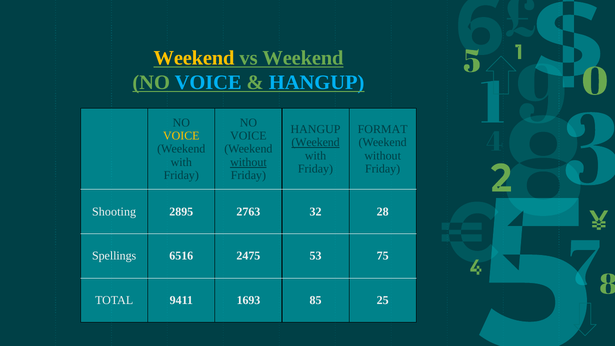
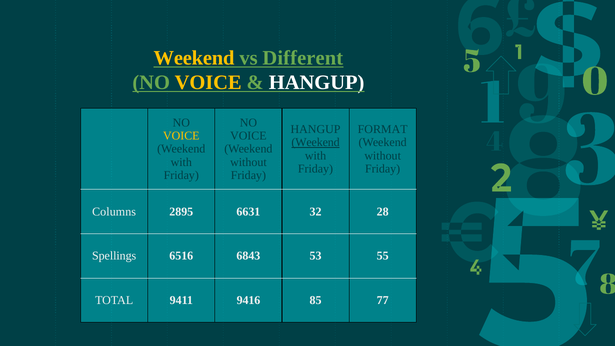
vs Weekend: Weekend -> Different (303, 58)
VOICE colour: light blue -> yellow (208, 82)
HANGUP colour: light blue -> white (317, 82)
without underline: present -> none (248, 162)
Shooting: Shooting -> Columns (114, 212)
2763: 2763 -> 6631 (248, 212)
2475: 2475 -> 6843 (248, 256)
75: 75 -> 55 (383, 256)
1693: 1693 -> 9416 (248, 300)
25: 25 -> 77 (383, 300)
